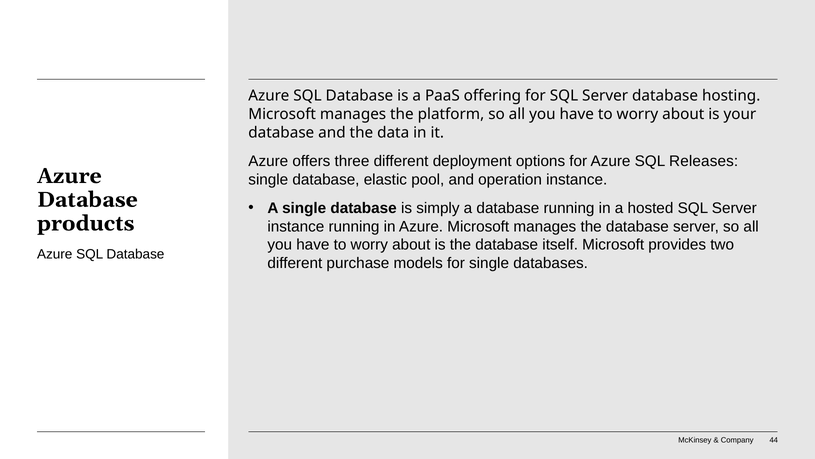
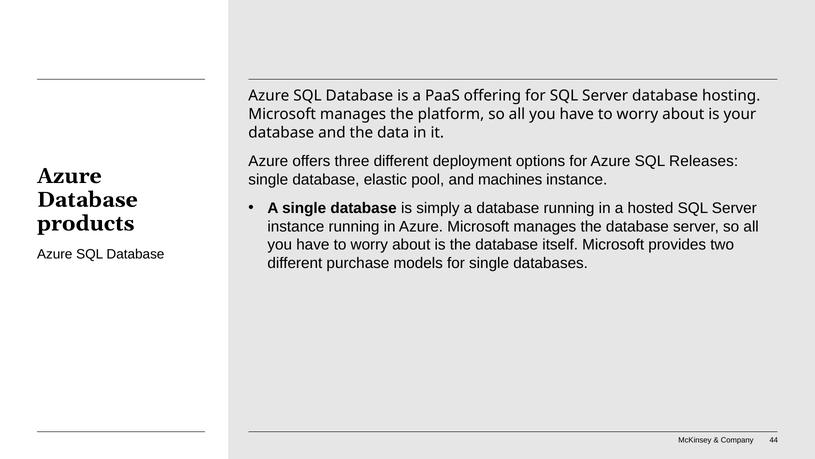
operation: operation -> machines (510, 179)
